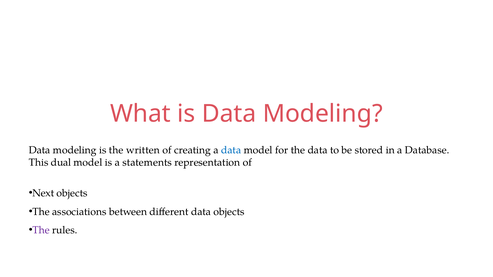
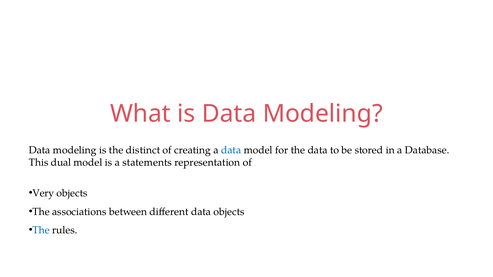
written: written -> distinct (143, 150)
Next: Next -> Very (43, 193)
The colour: purple -> blue (41, 230)
